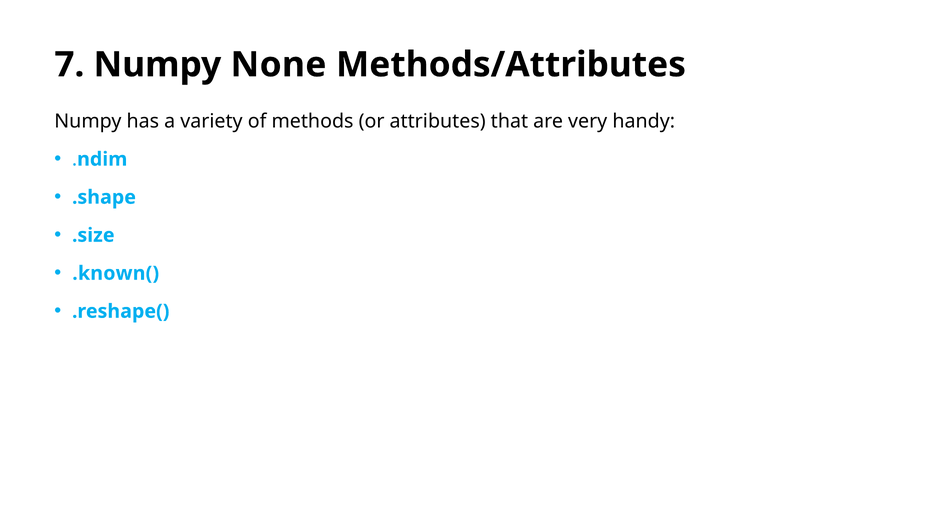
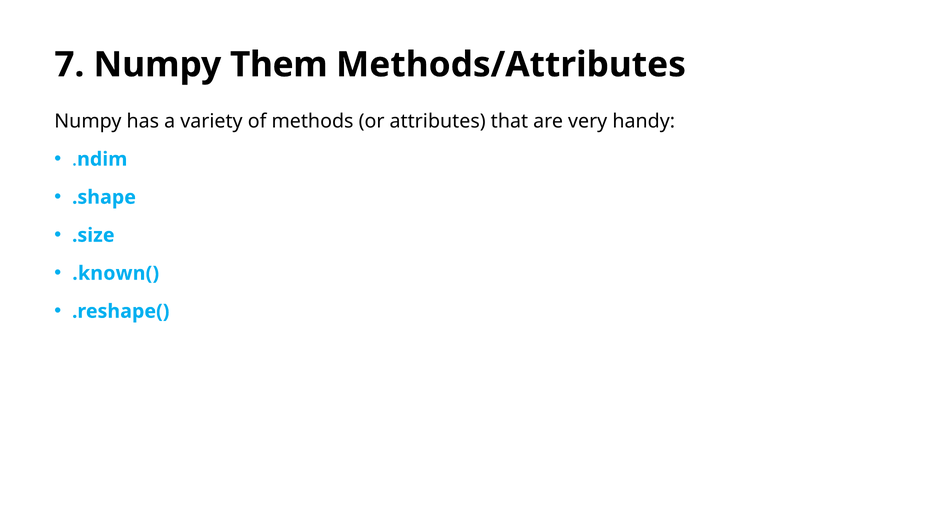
None: None -> Them (279, 65)
